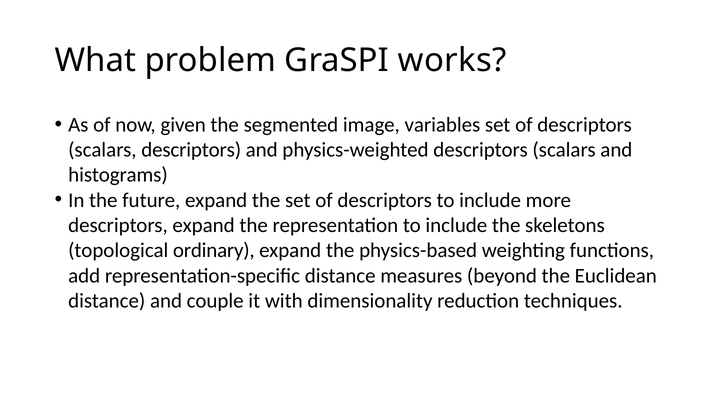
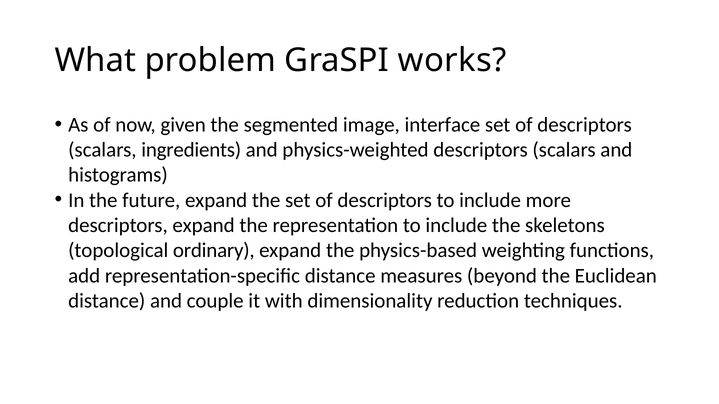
variables: variables -> interface (442, 125)
scalars descriptors: descriptors -> ingredients (191, 150)
